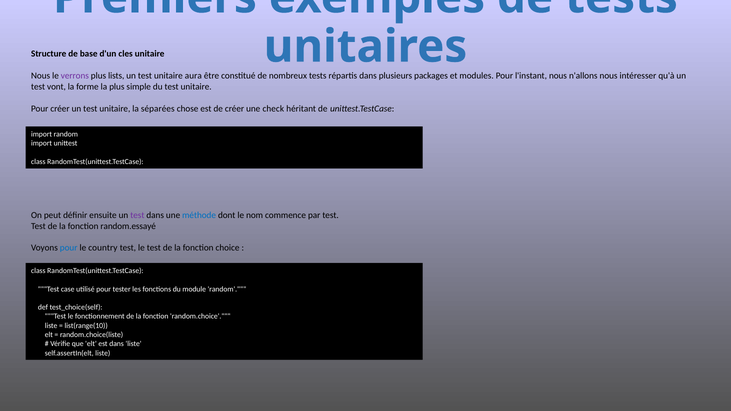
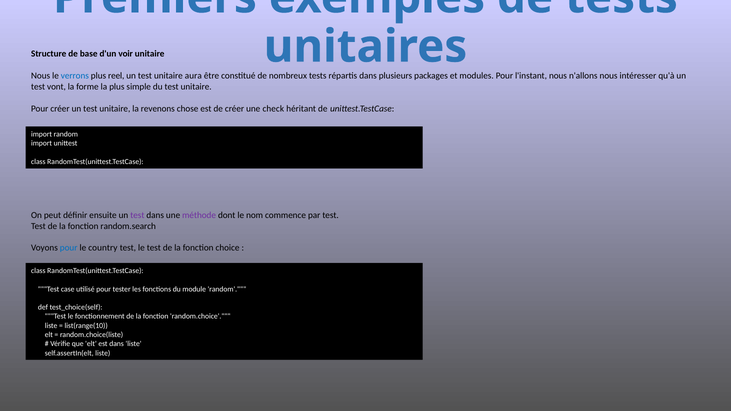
cles: cles -> voir (126, 54)
verrons colour: purple -> blue (75, 76)
lists: lists -> reel (116, 76)
séparées: séparées -> revenons (158, 109)
méthode colour: blue -> purple (199, 215)
random.essayé: random.essayé -> random.search (128, 226)
